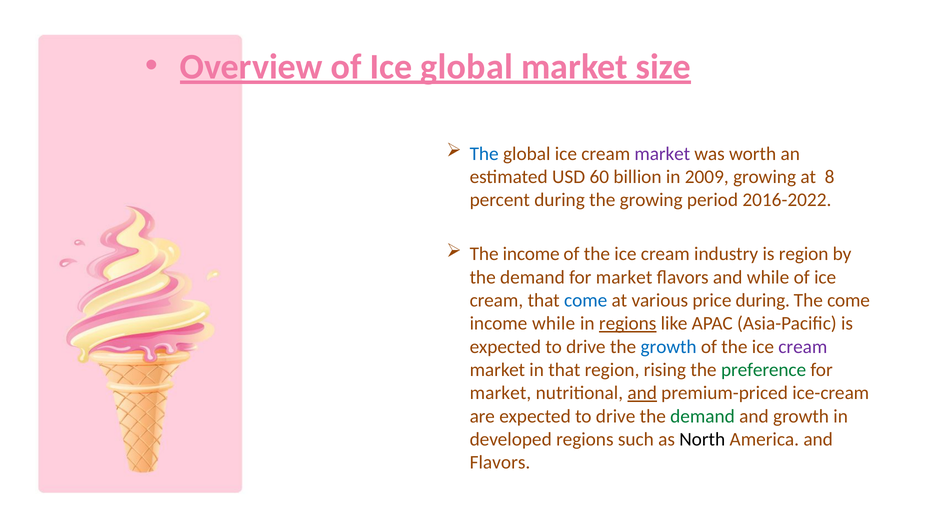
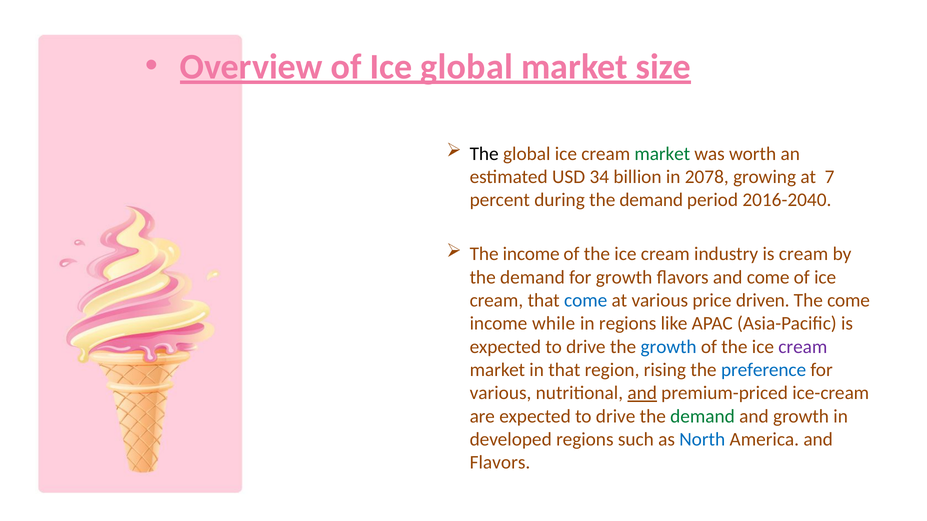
The colour: blue -> black (484, 154)
market colour: purple -> green (662, 154)
60: 60 -> 34 (599, 177)
2009: 2009 -> 2078 (707, 177)
8: 8 -> 7 (830, 177)
during the growing: growing -> demand (651, 200)
2016-2022: 2016-2022 -> 2016-2040 (787, 200)
is region: region -> cream (804, 254)
demand for market: market -> growth (624, 277)
and while: while -> come (768, 277)
price during: during -> driven (763, 301)
regions underline: present -> none (628, 324)
preference colour: green -> blue (764, 370)
market: market -> various (501, 393)
North colour: black -> blue (702, 440)
